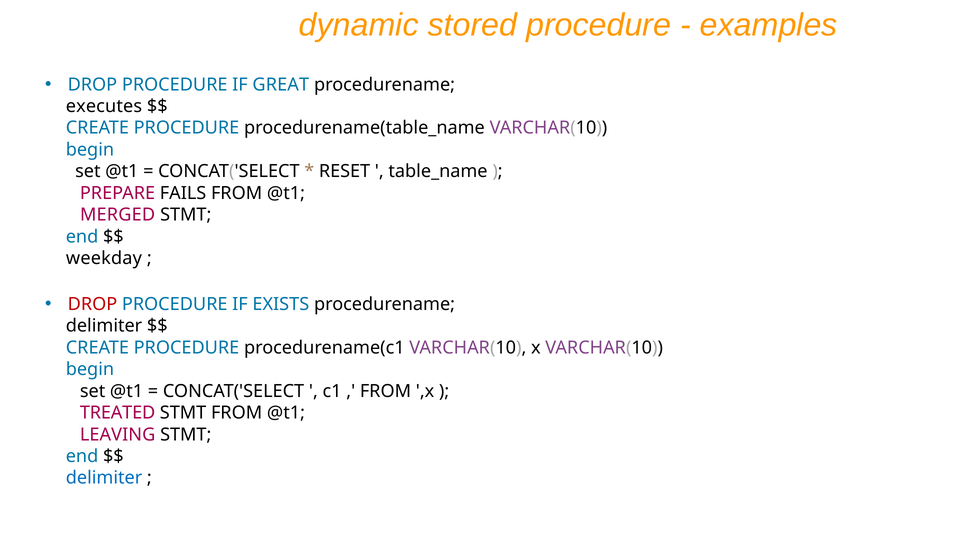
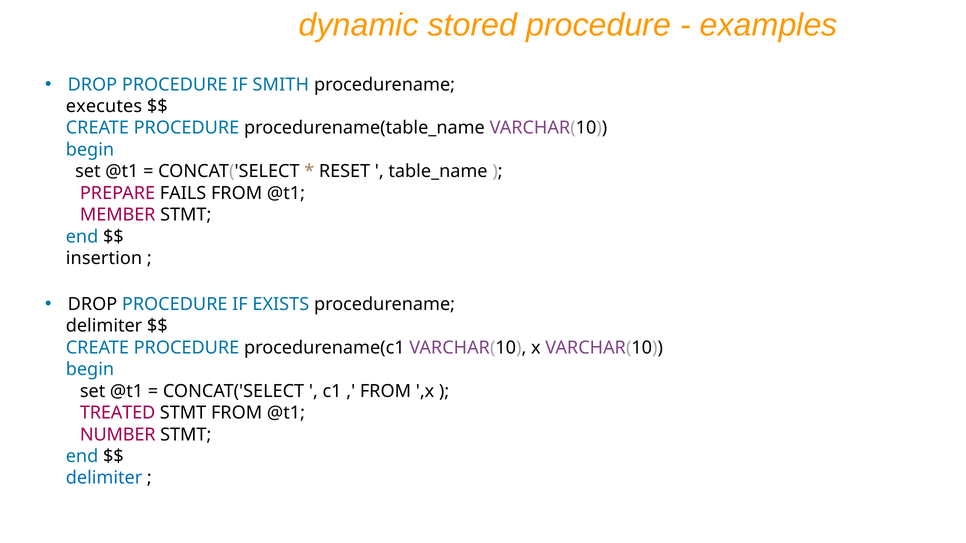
GREAT: GREAT -> SMITH (281, 85)
MERGED: MERGED -> MEMBER (118, 215)
weekday: weekday -> insertion (104, 259)
DROP colour: red -> black (92, 304)
LEAVING: LEAVING -> NUMBER (118, 435)
